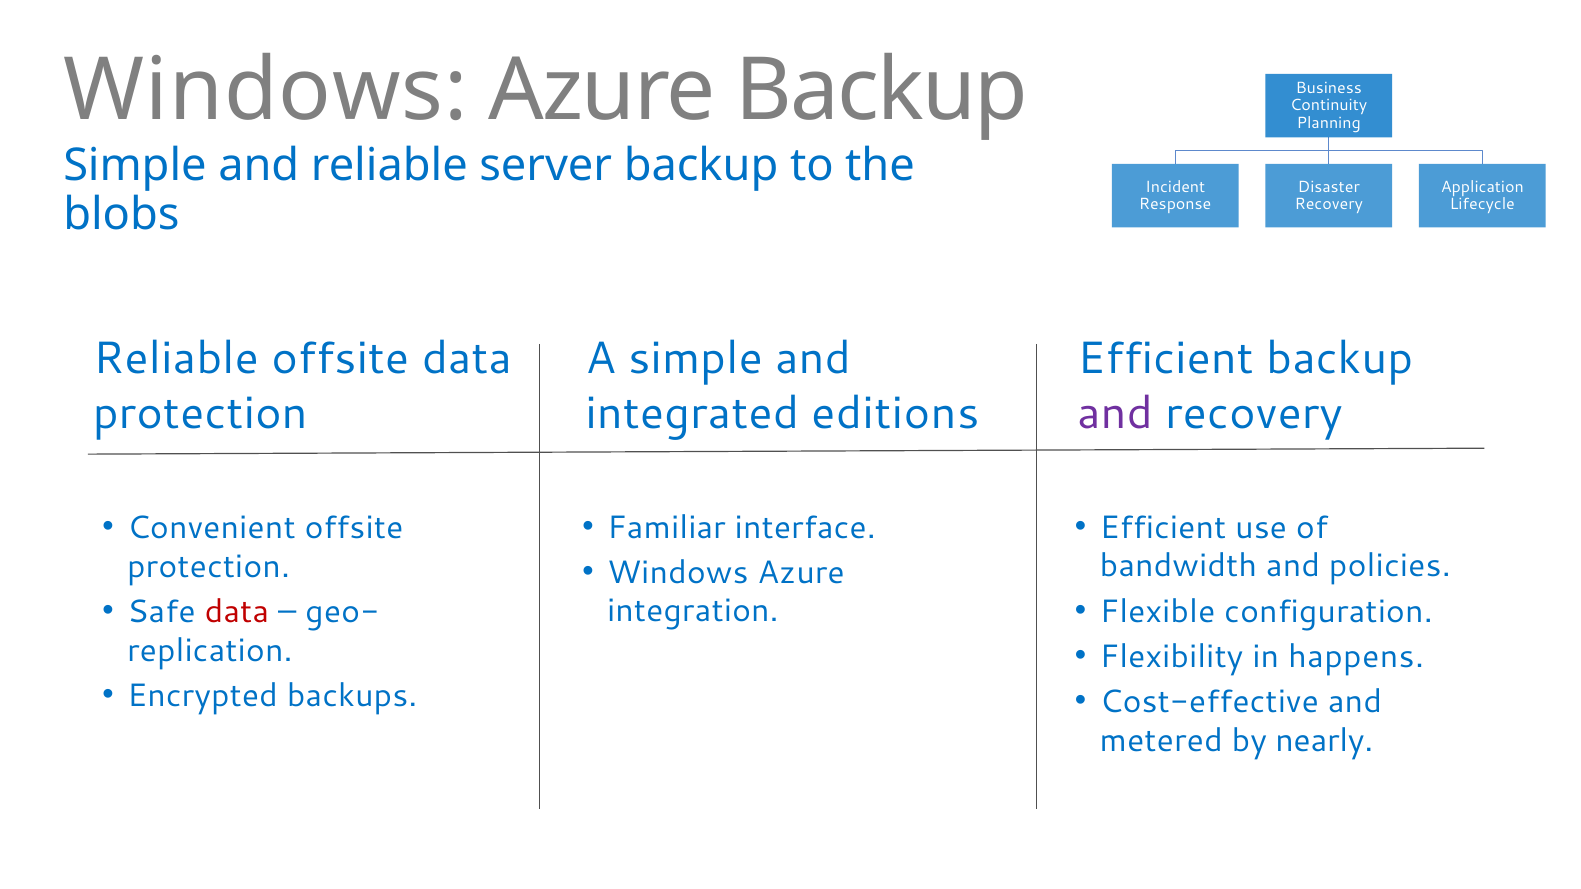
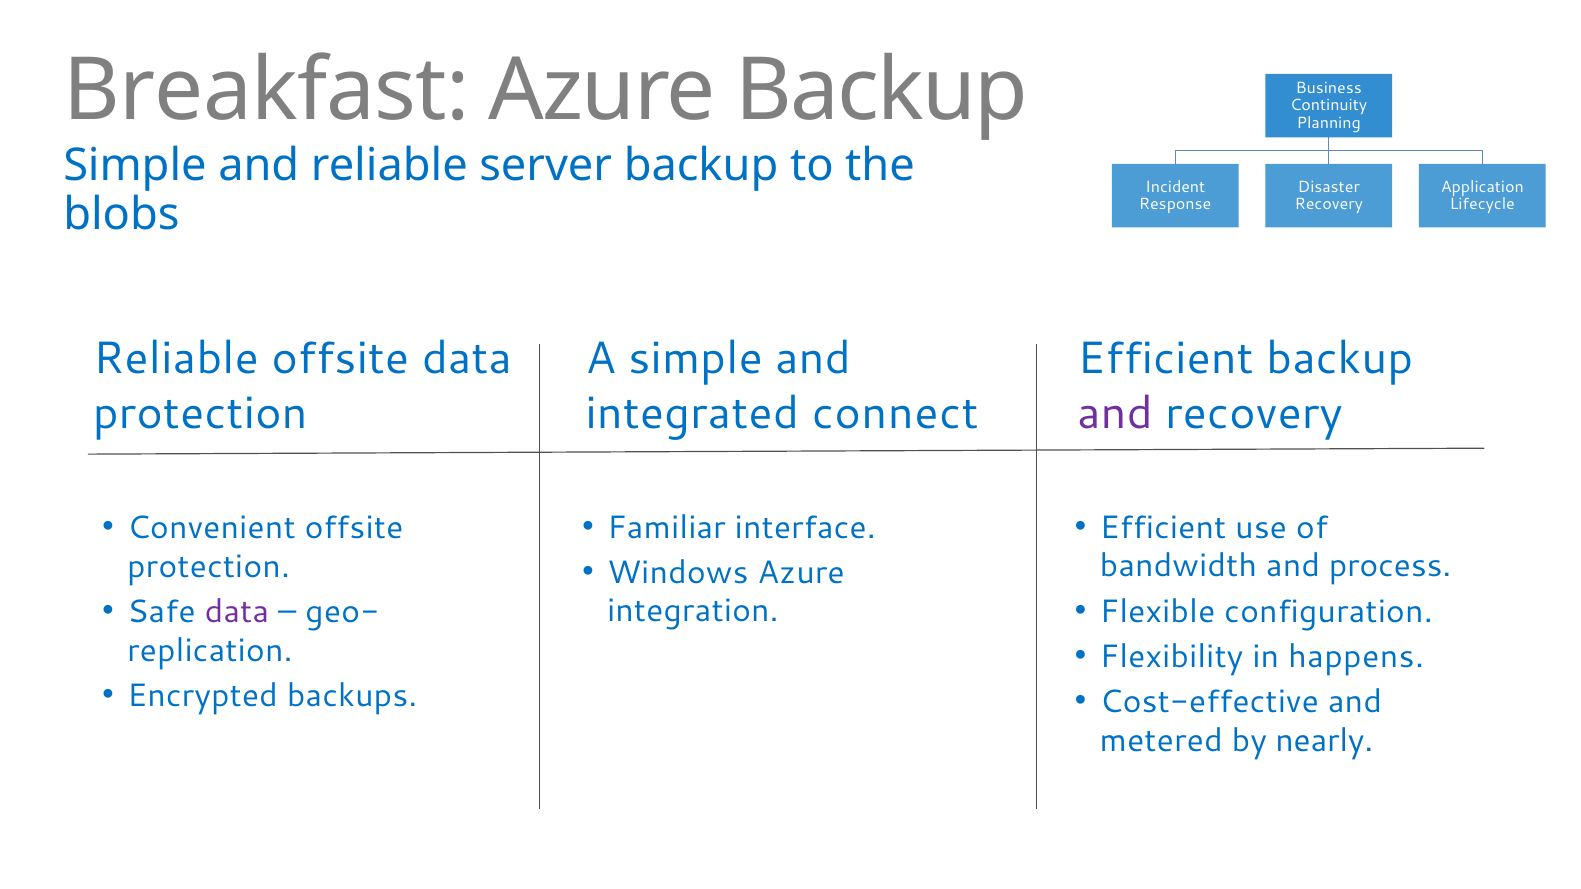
Windows: Windows -> Breakfast (267, 91)
editions: editions -> connect (895, 413)
policies: policies -> process (1390, 566)
data colour: red -> purple (237, 612)
